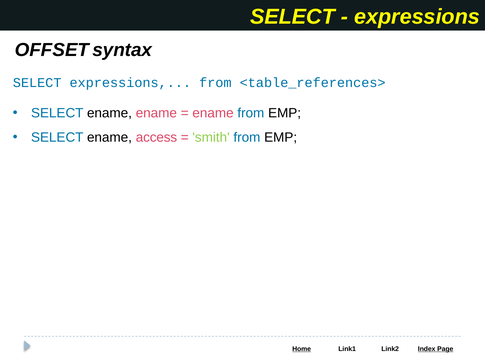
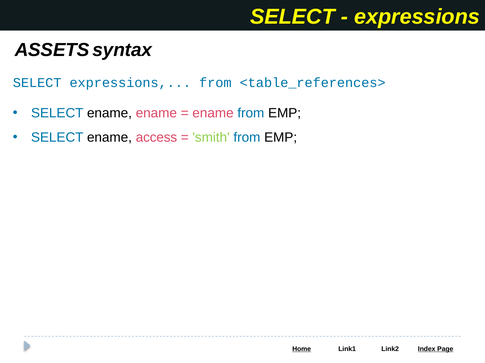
OFFSET: OFFSET -> ASSETS (52, 50)
